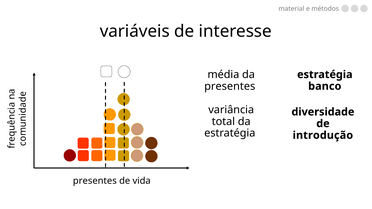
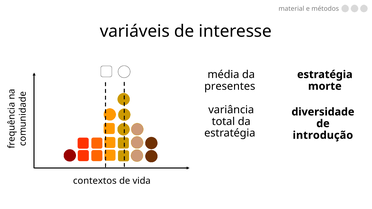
banco: banco -> morte (325, 86)
presentes: presentes -> contextos (95, 181)
